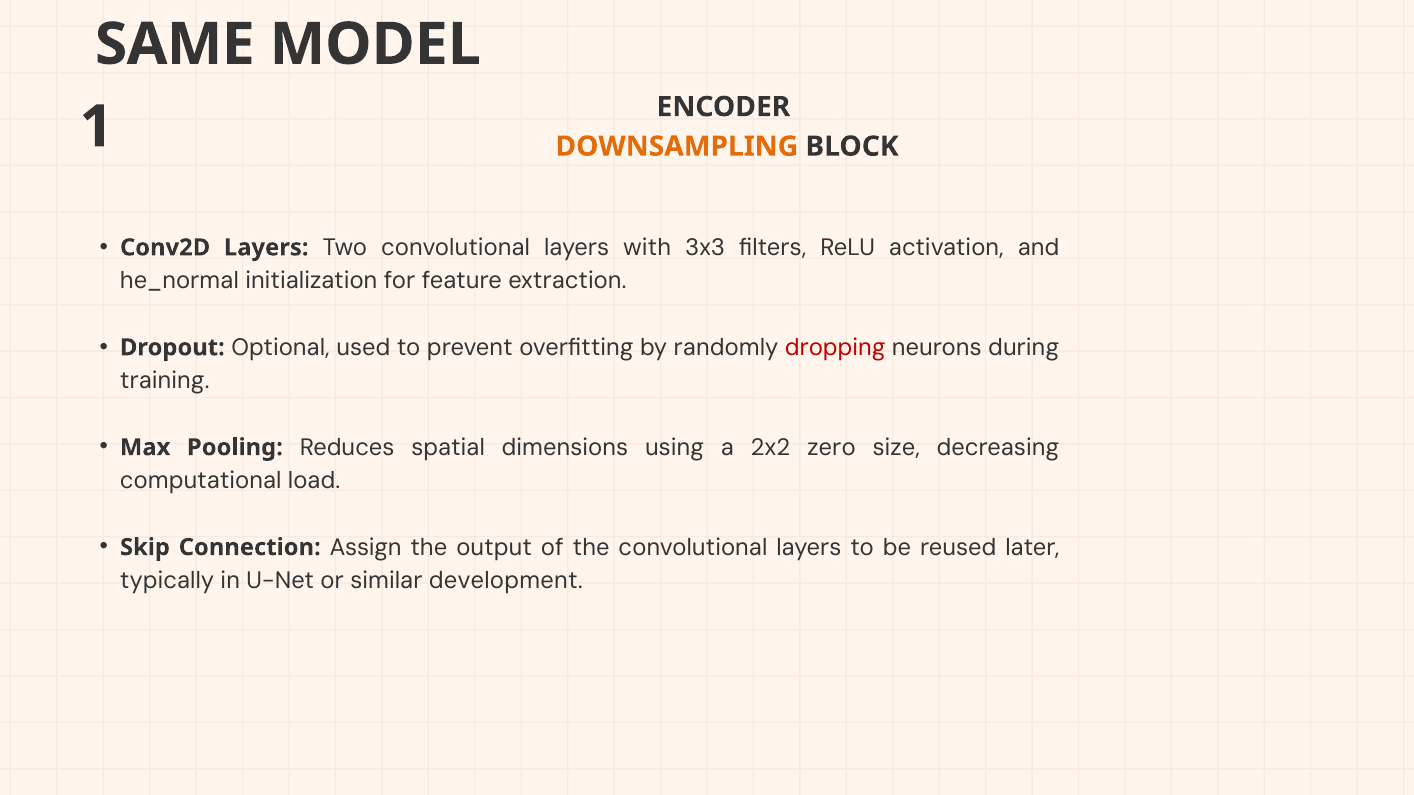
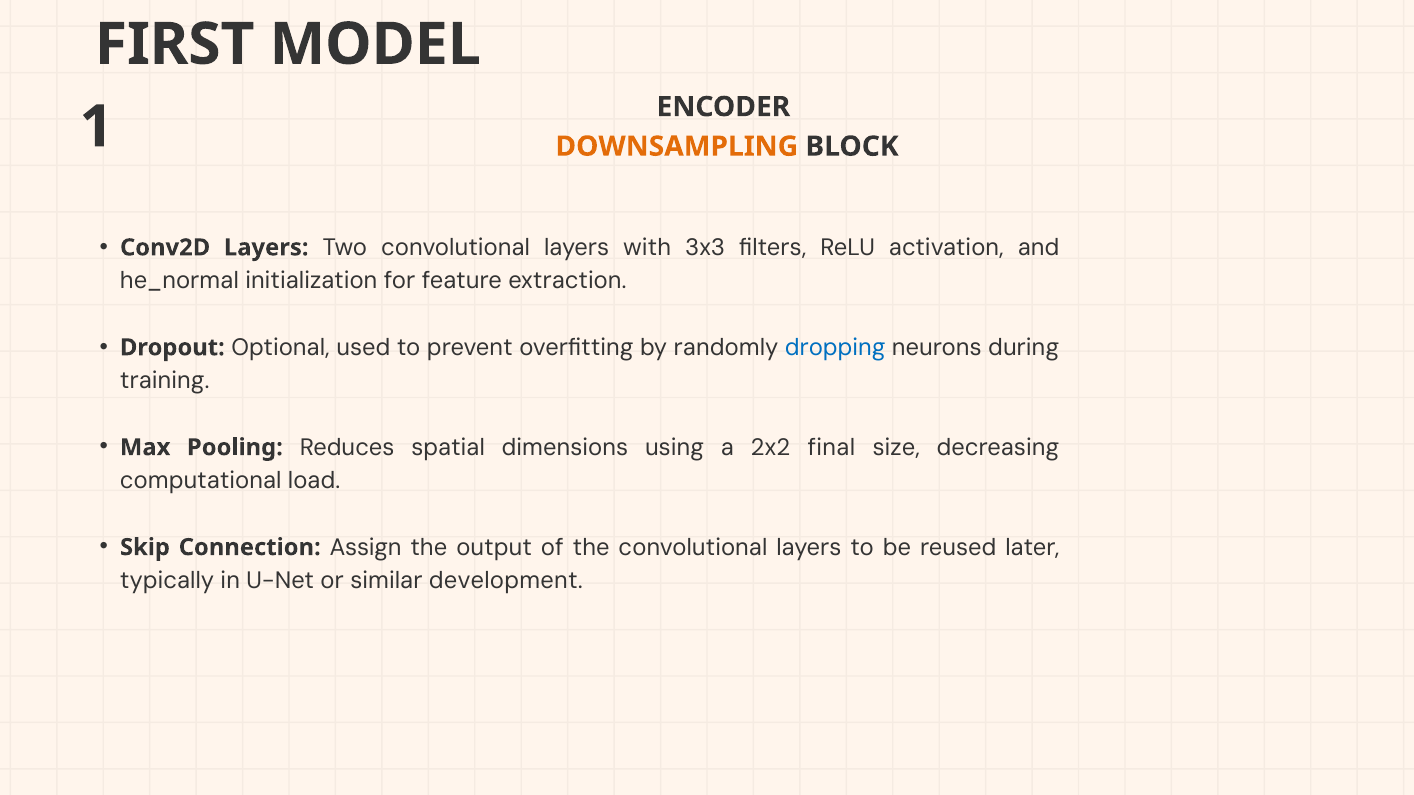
SAME: SAME -> FIRST (175, 44)
dropping colour: red -> blue (835, 348)
zero: zero -> final (831, 448)
